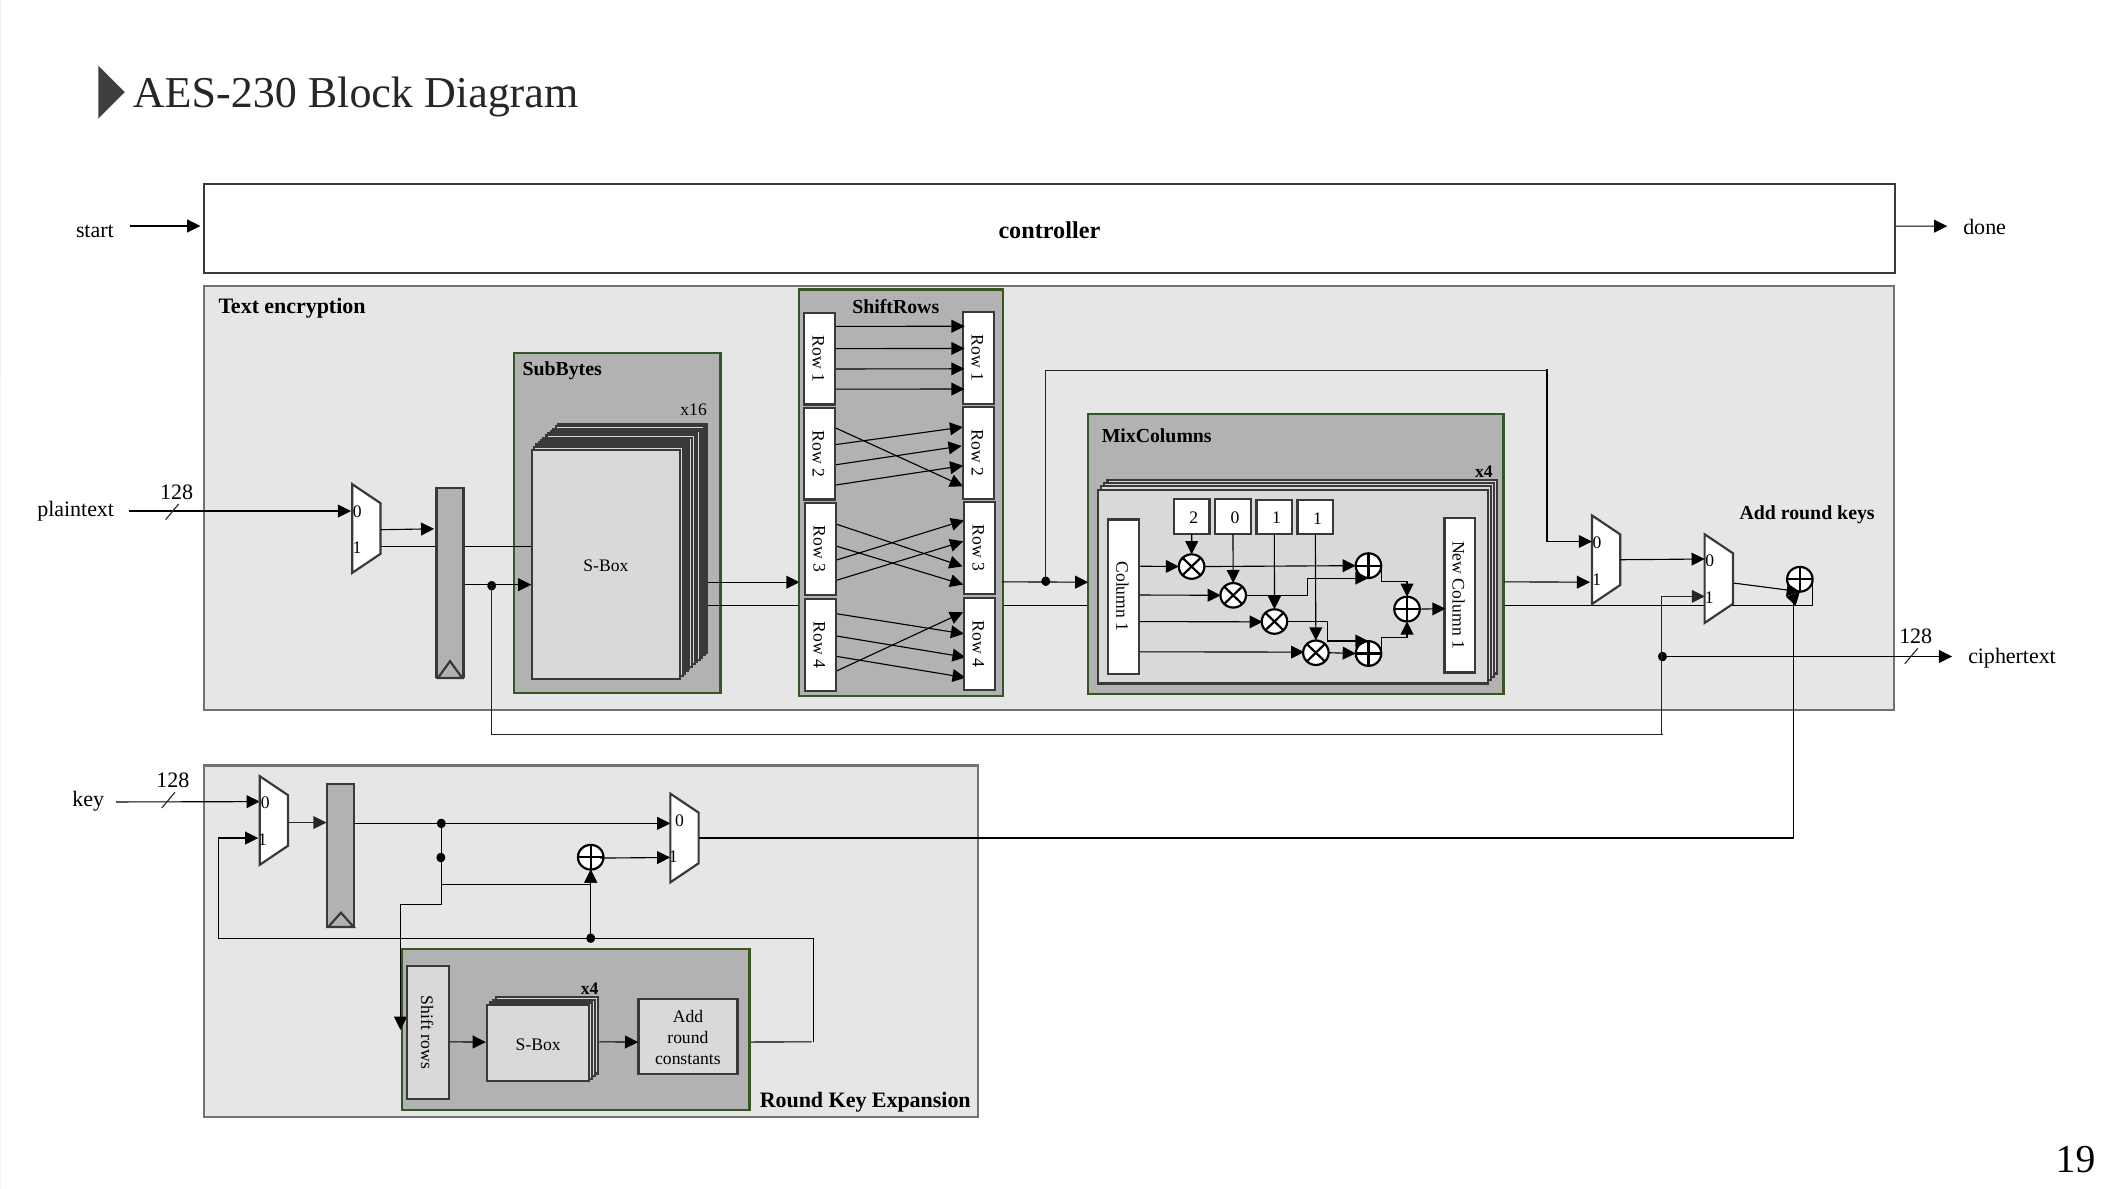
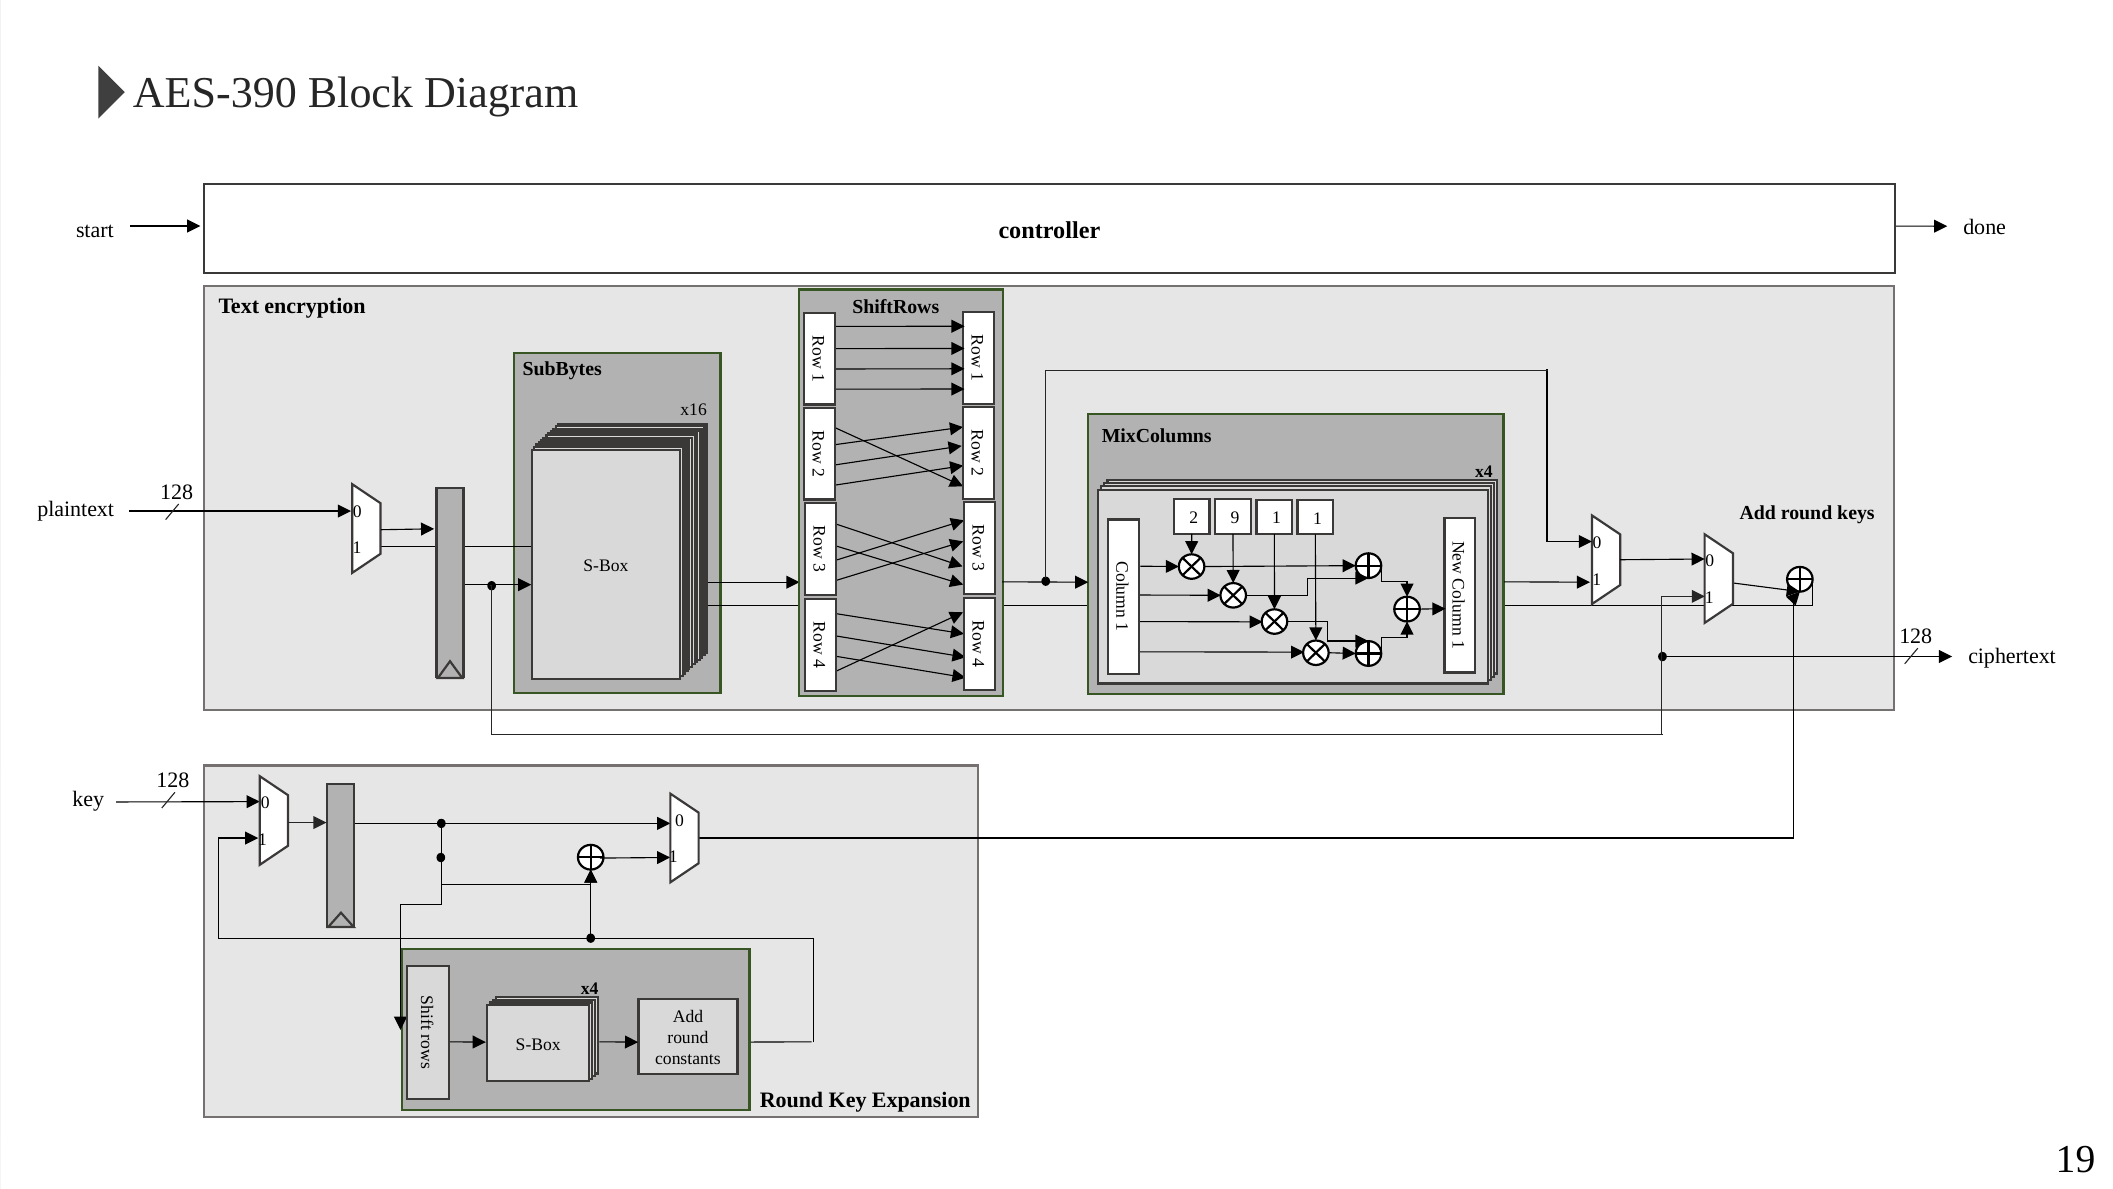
AES-230: AES-230 -> AES-390 (215, 93)
2 0: 0 -> 9 (1235, 518)
